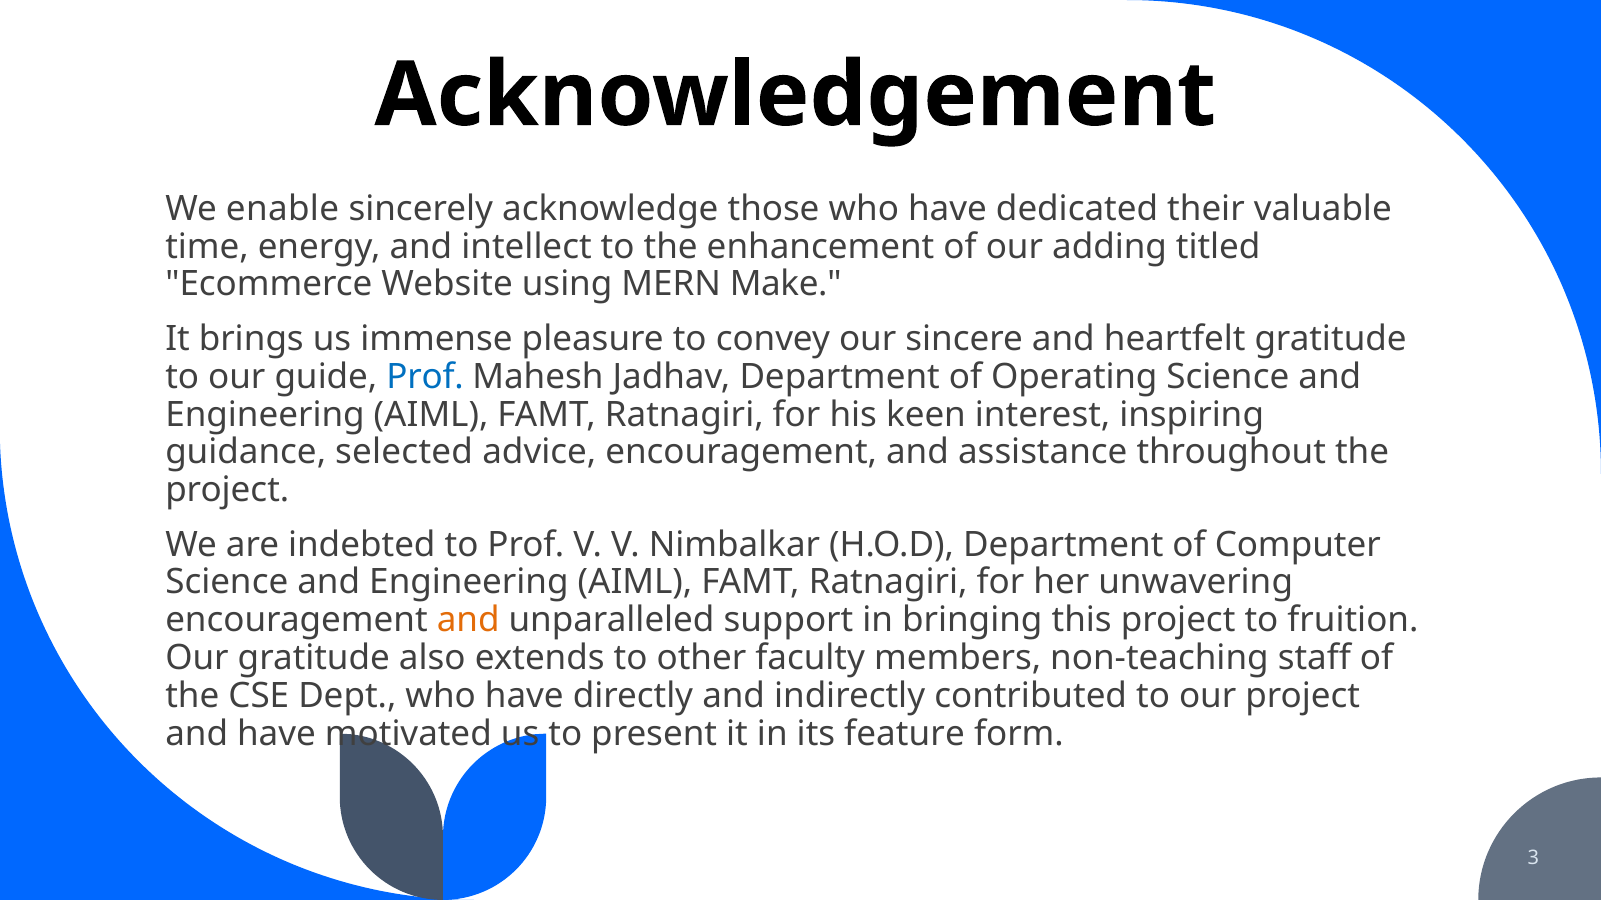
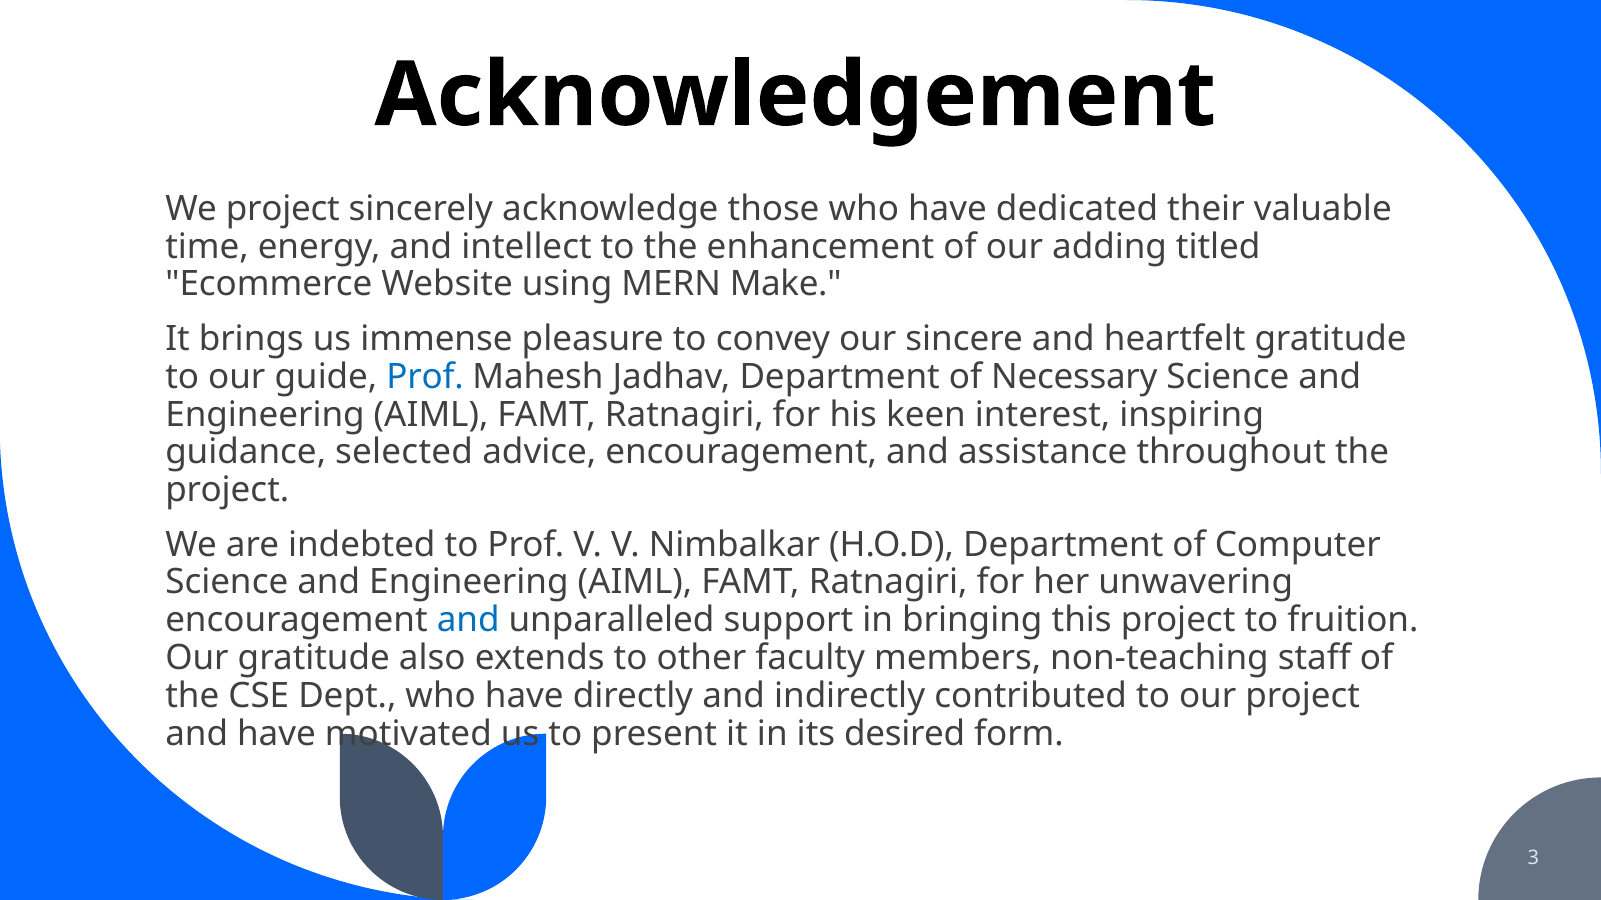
We enable: enable -> project (283, 209)
Operating: Operating -> Necessary (1074, 377)
and colour: orange -> blue (468, 620)
feature: feature -> desired (905, 734)
